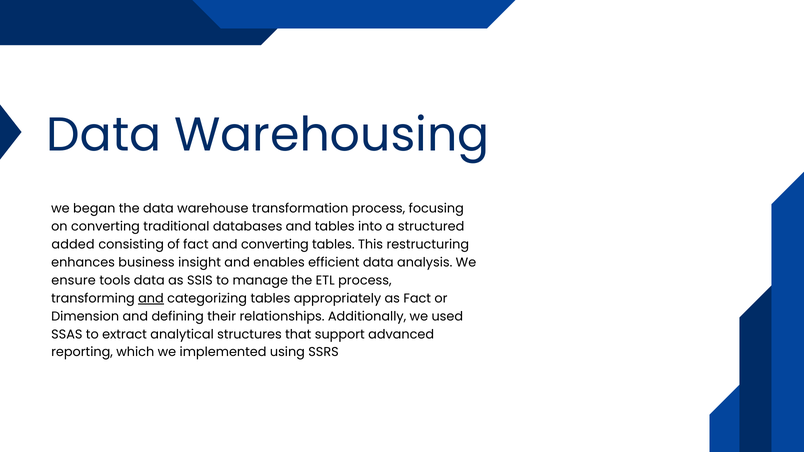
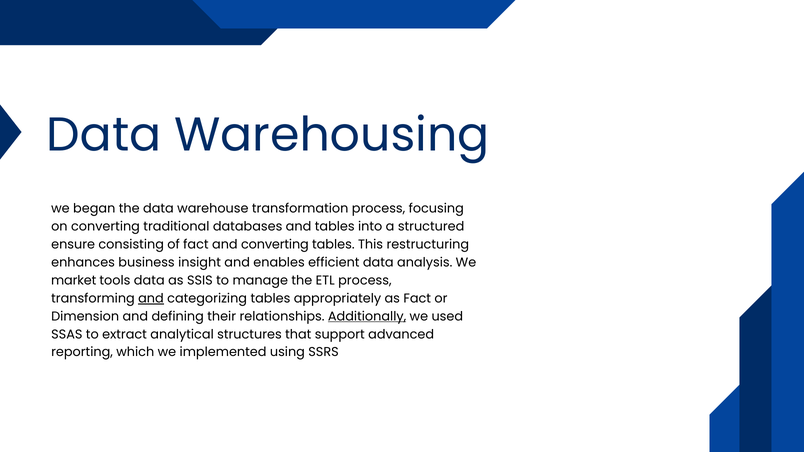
added: added -> ensure (73, 245)
ensure: ensure -> market (74, 281)
Additionally underline: none -> present (367, 316)
